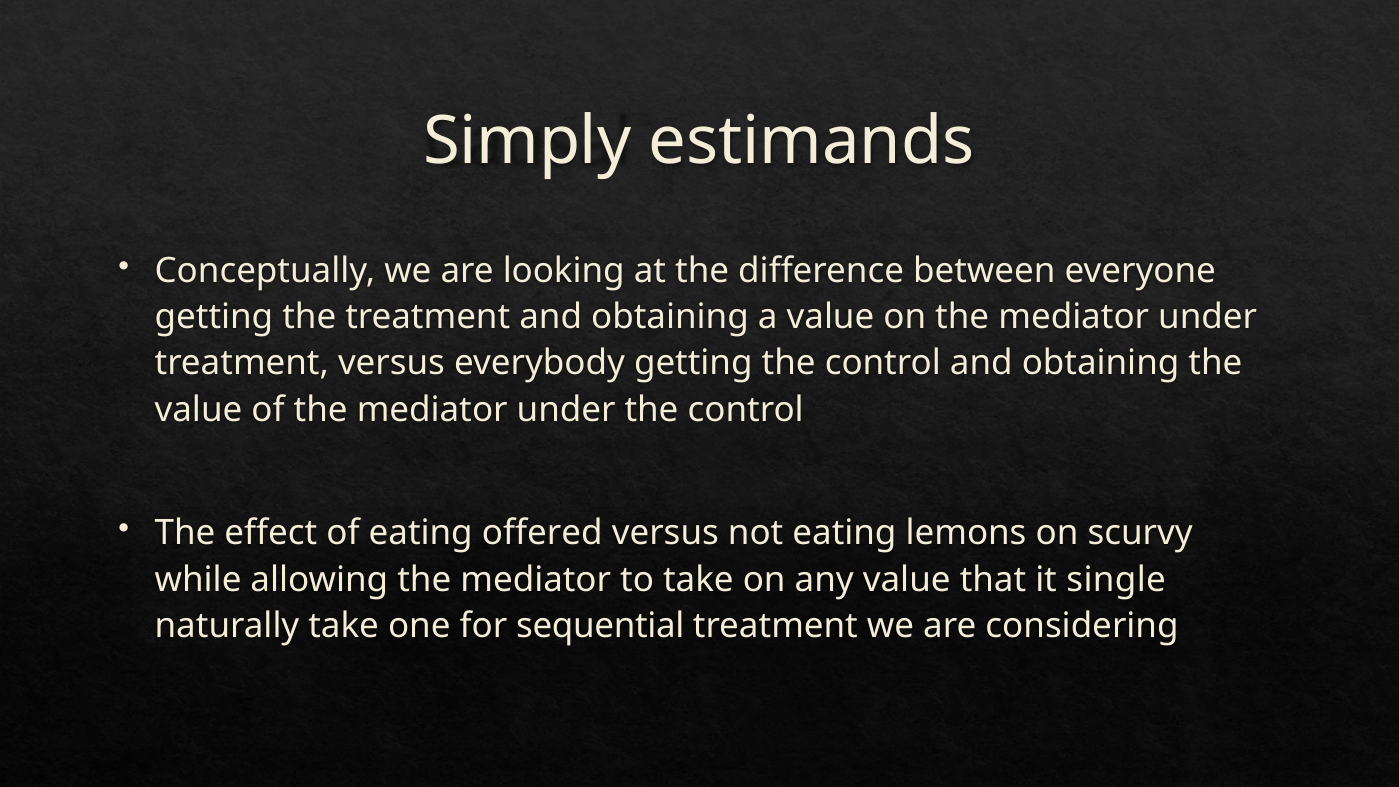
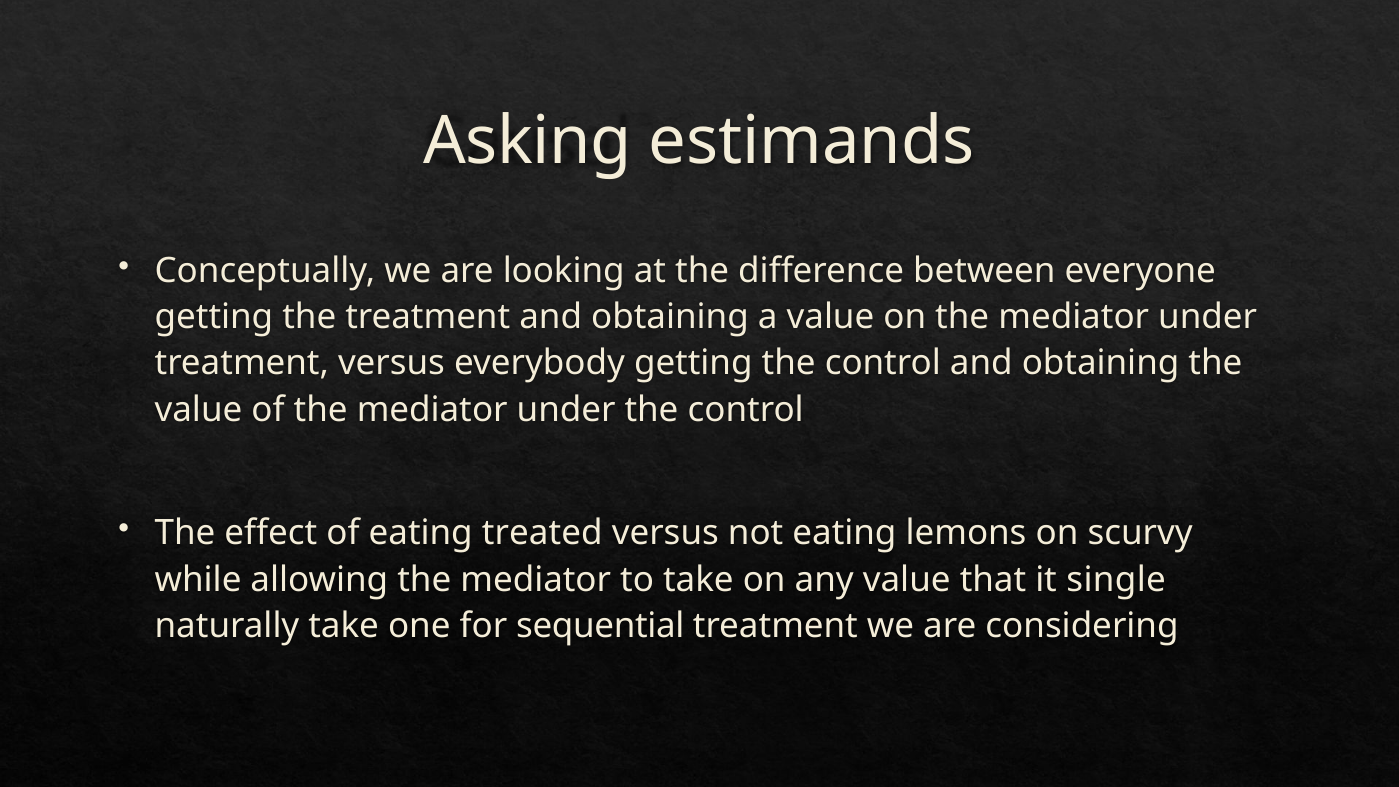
Simply: Simply -> Asking (527, 142)
offered: offered -> treated (542, 533)
